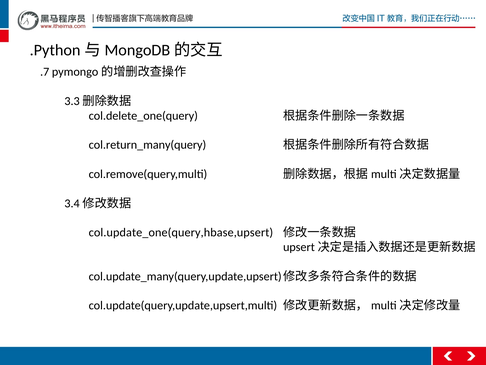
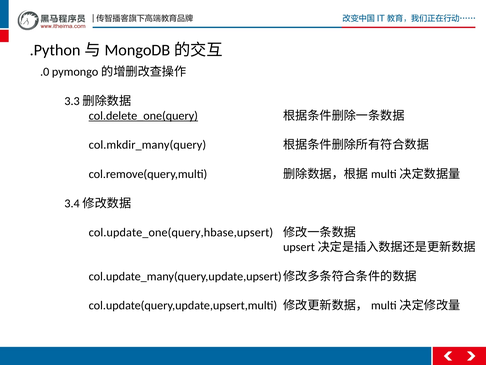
.7: .7 -> .0 (45, 72)
col.delete_one(query underline: none -> present (143, 116)
col.return_many(query: col.return_many(query -> col.mkdir_many(query (147, 145)
